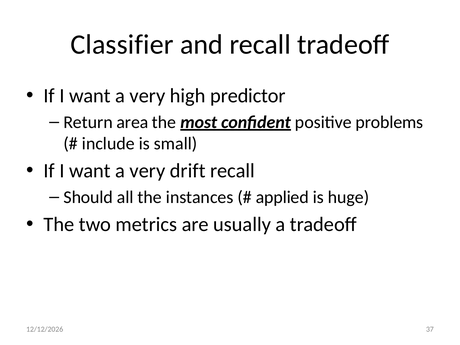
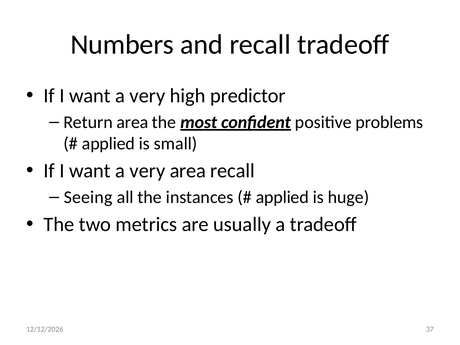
Classifier: Classifier -> Numbers (122, 45)
include: include -> applied (108, 144)
very drift: drift -> area (188, 171)
Should: Should -> Seeing (88, 197)
